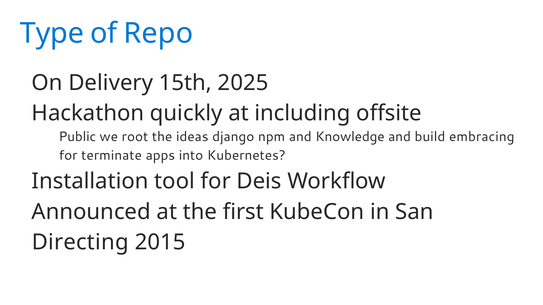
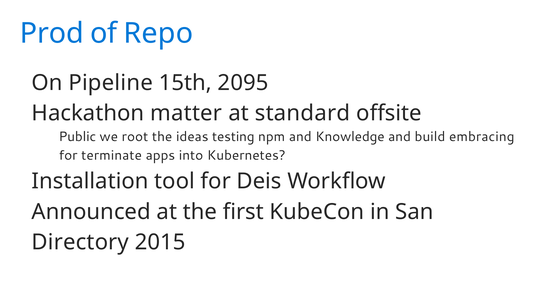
Type: Type -> Prod (52, 33)
Delivery: Delivery -> Pipeline (111, 83)
2025: 2025 -> 2095 (243, 83)
quickly: quickly -> matter (186, 113)
including: including -> standard (302, 113)
django: django -> testing (233, 137)
Directing: Directing -> Directory (80, 243)
